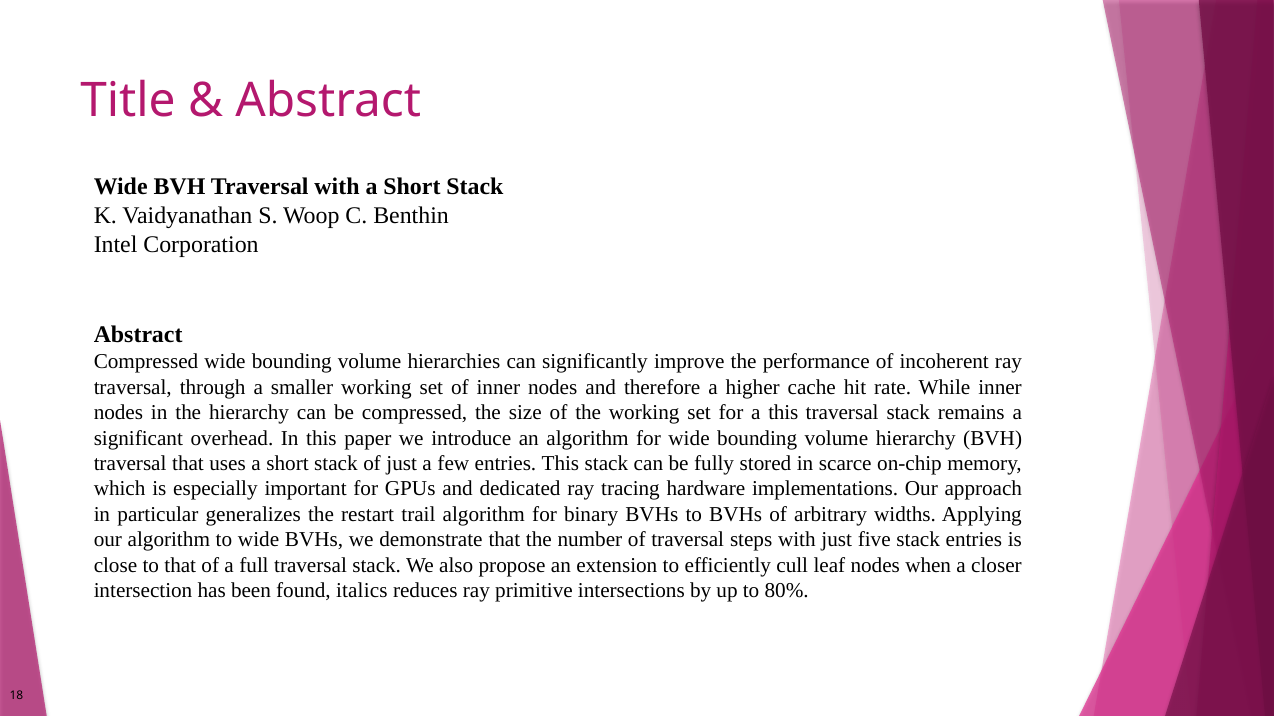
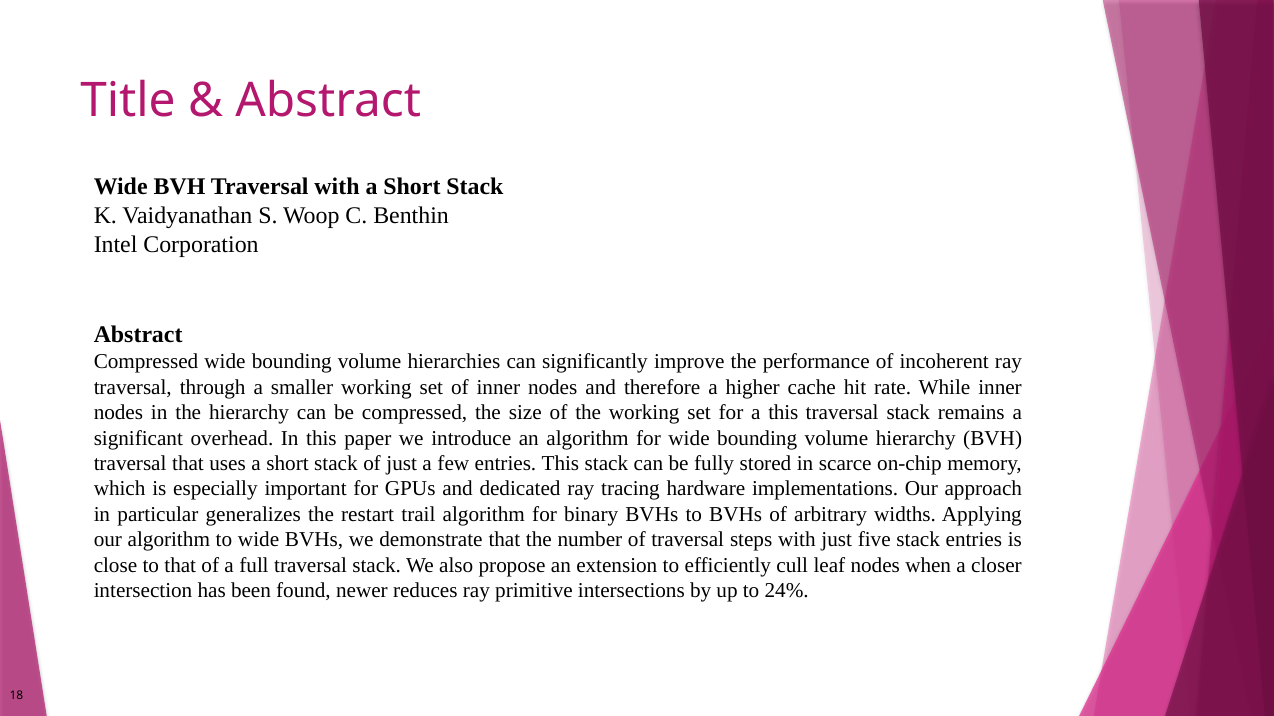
italics: italics -> newer (362, 591)
80%: 80% -> 24% (787, 591)
